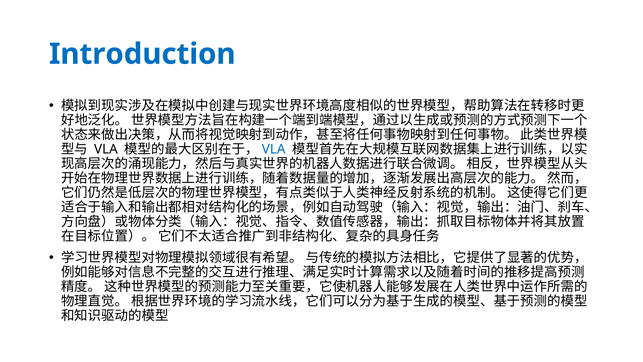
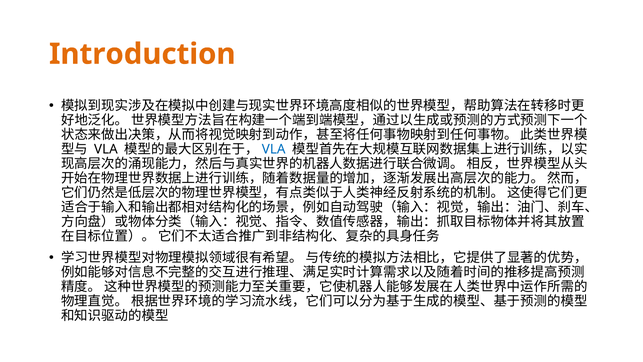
Introduction colour: blue -> orange (142, 54)
